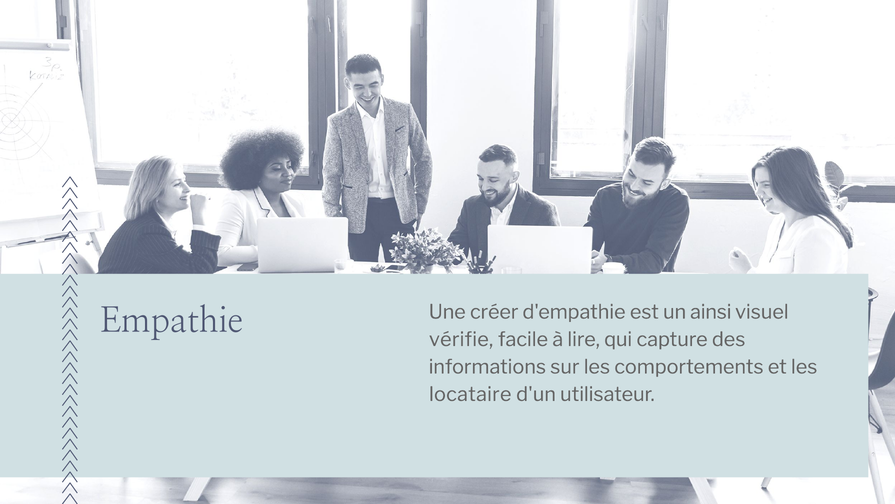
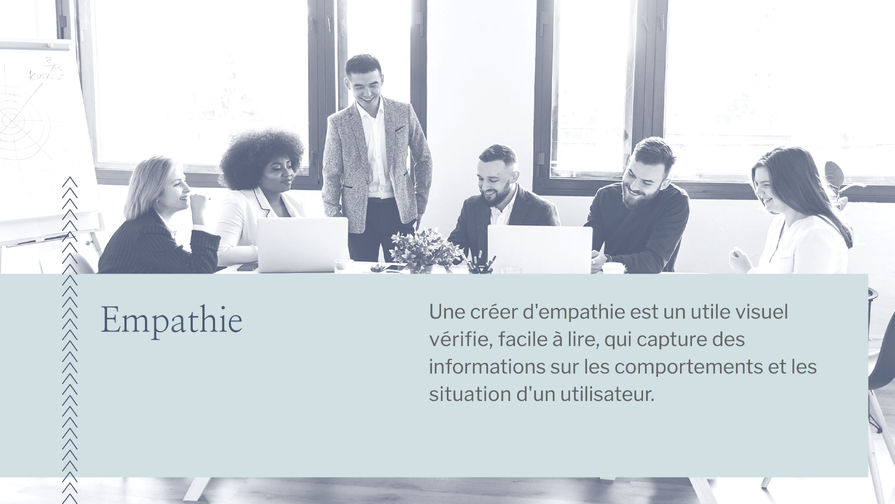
ainsi: ainsi -> utile (711, 312)
locataire: locataire -> situation (470, 394)
